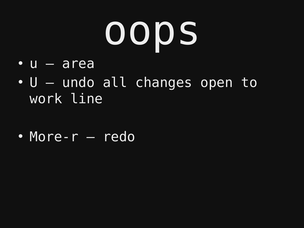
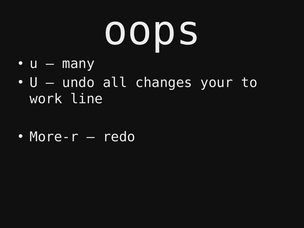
area: area -> many (78, 64)
open: open -> your (217, 83)
